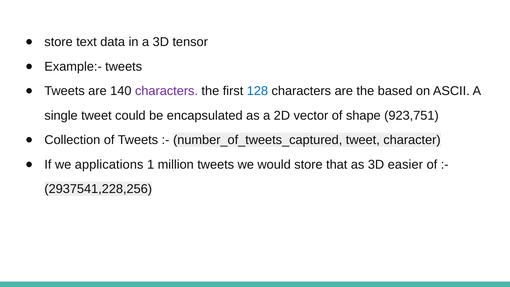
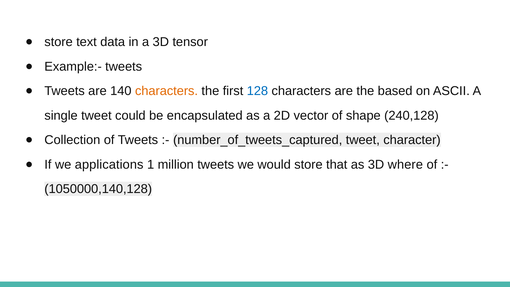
characters colour: purple -> orange (166, 91)
923,751: 923,751 -> 240,128 (411, 115)
easier: easier -> where (405, 164)
2937541,228,256: 2937541,228,256 -> 1050000,140,128 (98, 189)
